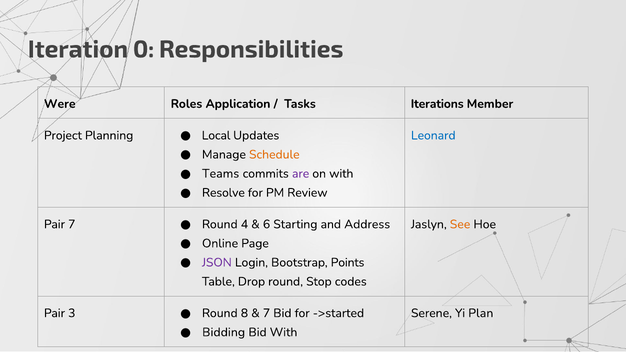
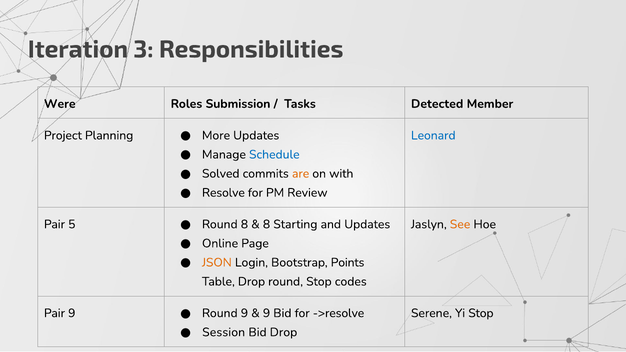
0: 0 -> 3 (143, 49)
Application: Application -> Submission (238, 104)
Iterations: Iterations -> Detected (437, 104)
Local: Local -> More (216, 135)
Schedule colour: orange -> blue (274, 155)
Teams: Teams -> Solved (221, 174)
are colour: purple -> orange (301, 174)
Pair 7: 7 -> 5 (72, 224)
Round 4: 4 -> 8 (244, 224)
6: 6 -> 8 (267, 224)
and Address: Address -> Updates (367, 224)
JSON colour: purple -> orange (217, 263)
Pair 3: 3 -> 9 (72, 313)
Round 8: 8 -> 9 (244, 313)
7: 7 -> 9 (267, 313)
->started: ->started -> ->resolve (339, 313)
Yi Plan: Plan -> Stop (481, 313)
Bidding: Bidding -> Session (224, 332)
Bid With: With -> Drop (284, 332)
